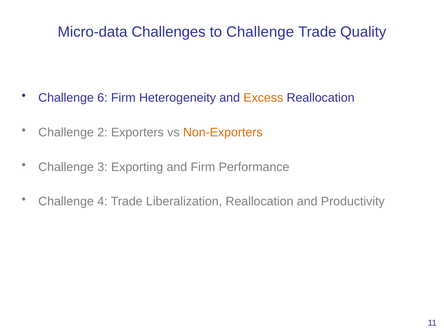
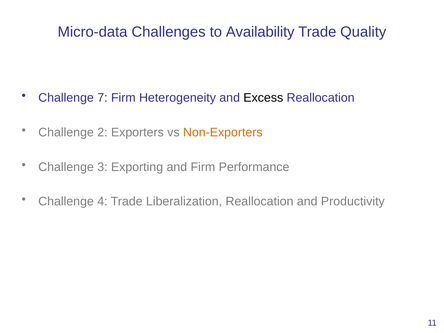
to Challenge: Challenge -> Availability (260, 32)
6: 6 -> 7 (102, 98)
Excess colour: orange -> black (263, 98)
